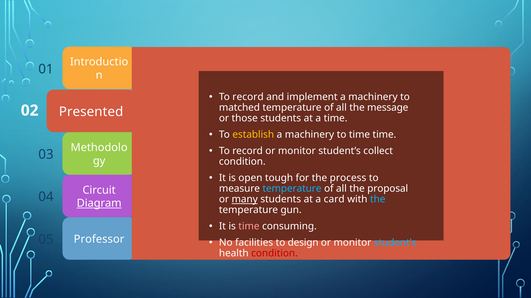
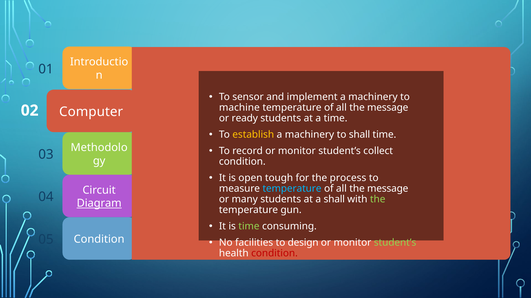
record: record -> sensor (248, 97)
matched: matched -> machine (239, 108)
Presented: Presented -> Computer (91, 112)
those: those -> ready (245, 119)
to time: time -> shall (360, 135)
proposal: proposal -> message (388, 189)
many underline: present -> none (245, 200)
a card: card -> shall (334, 200)
the colour: light blue -> light green (378, 200)
time colour: pink -> light green (249, 227)
Professor: Professor -> Condition (99, 240)
student’s colour: light blue -> light green (395, 243)
